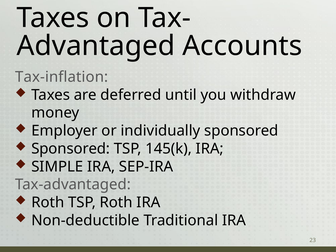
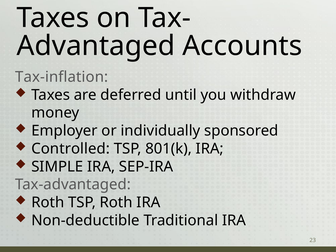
Sponsored: Sponsored -> Controlled (71, 149)
145(k: 145(k -> 801(k (169, 149)
